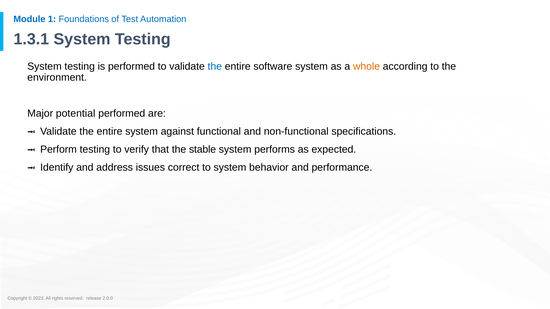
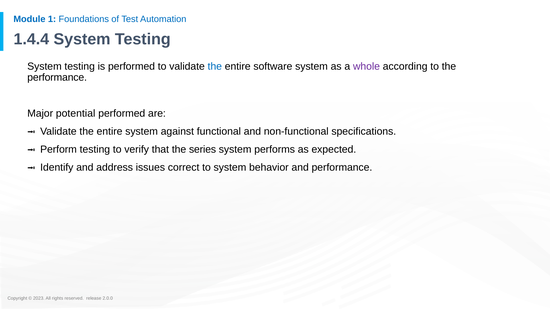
1.3.1: 1.3.1 -> 1.4.4 (31, 39)
whole colour: orange -> purple (367, 66)
environment: environment -> performance (57, 78)
stable: stable -> series (203, 150)
